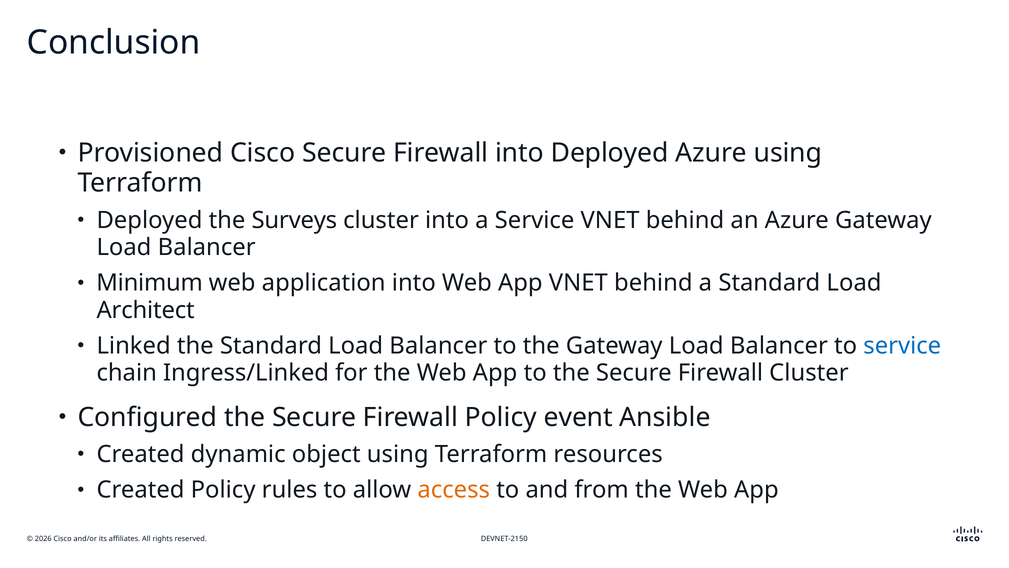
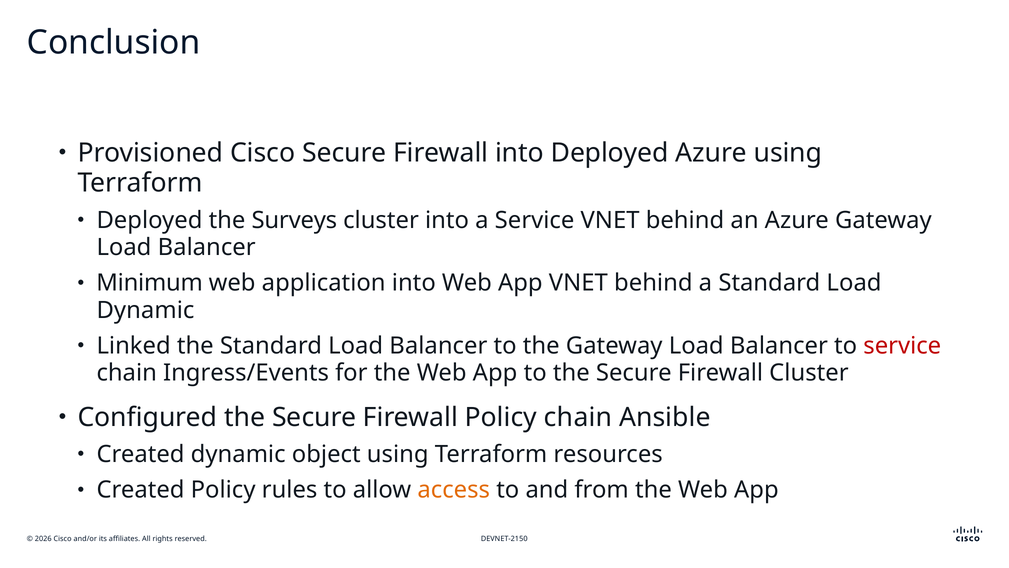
Architect: Architect -> Dynamic (145, 310)
service colour: blue -> red (902, 346)
Ingress/Linked: Ingress/Linked -> Ingress/Events (246, 373)
Policy event: event -> chain (578, 417)
